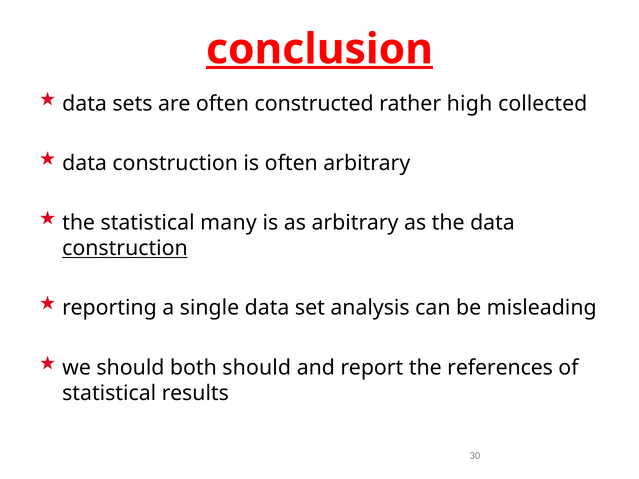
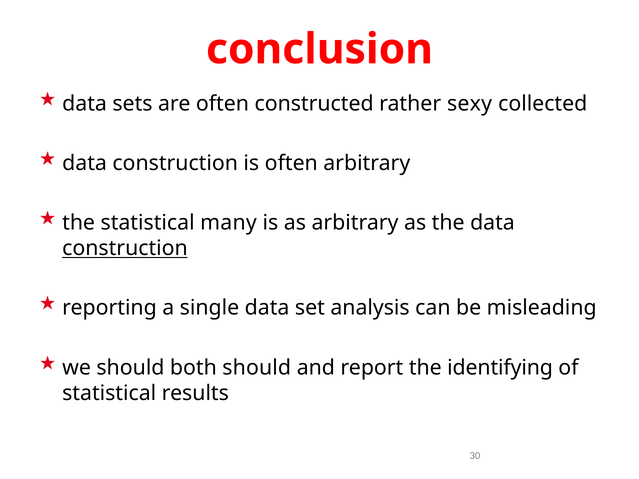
conclusion underline: present -> none (319, 49)
high: high -> sexy (470, 104)
references: references -> identifying (500, 368)
